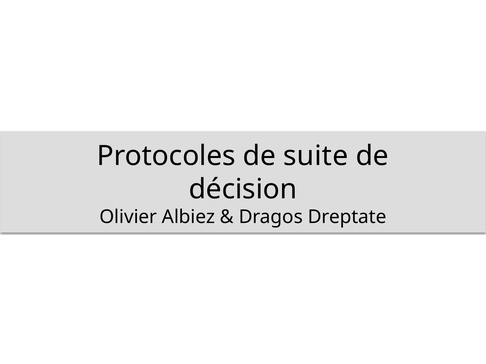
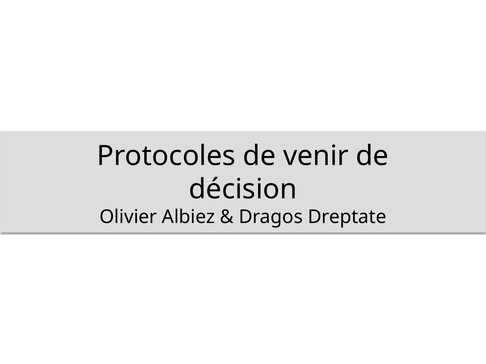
suite: suite -> venir (316, 156)
